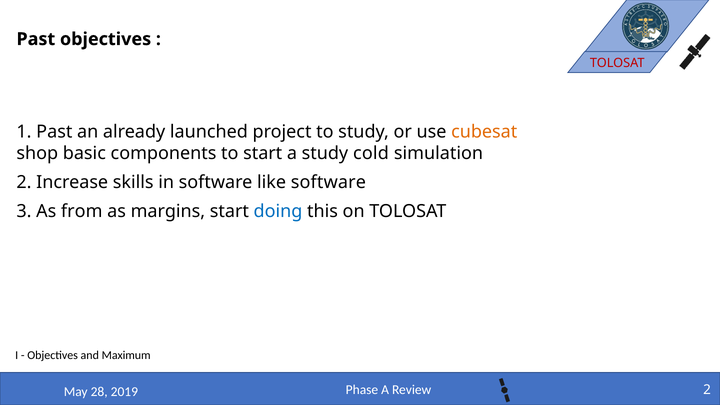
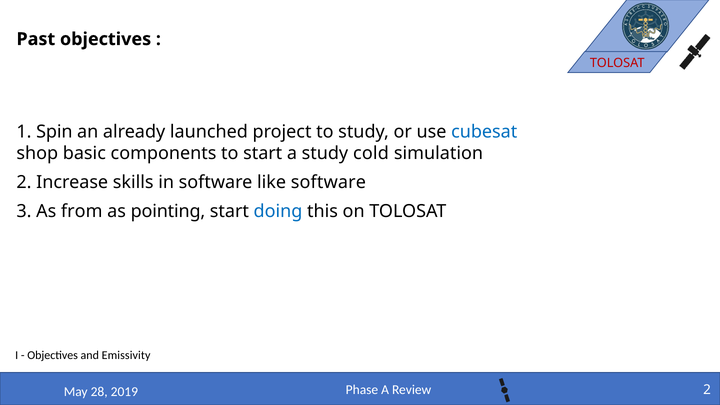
1 Past: Past -> Spin (54, 132)
cubesat colour: orange -> blue (484, 132)
margins: margins -> pointing (168, 212)
Maximum: Maximum -> Emissivity (126, 355)
